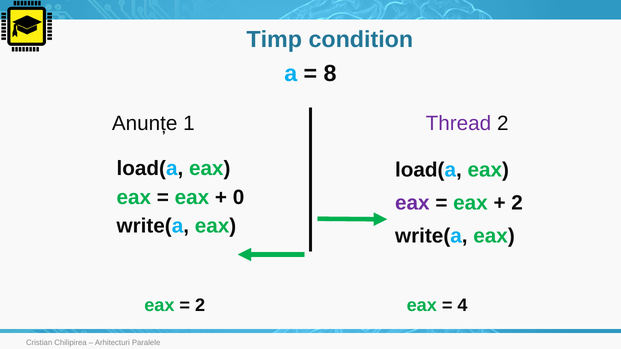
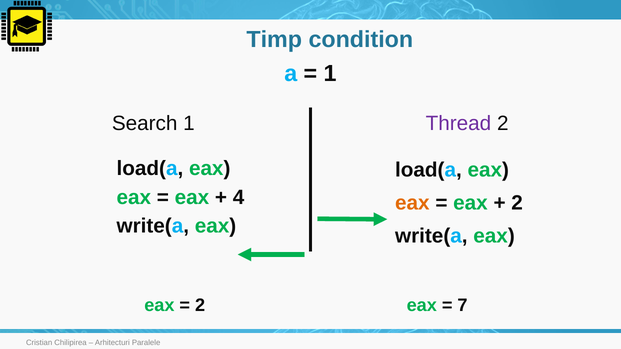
8: 8 -> 1 (330, 74)
Anunțe: Anunțe -> Search (145, 124)
0: 0 -> 4 (239, 198)
eax colour: purple -> orange (412, 203)
4: 4 -> 7 (462, 305)
